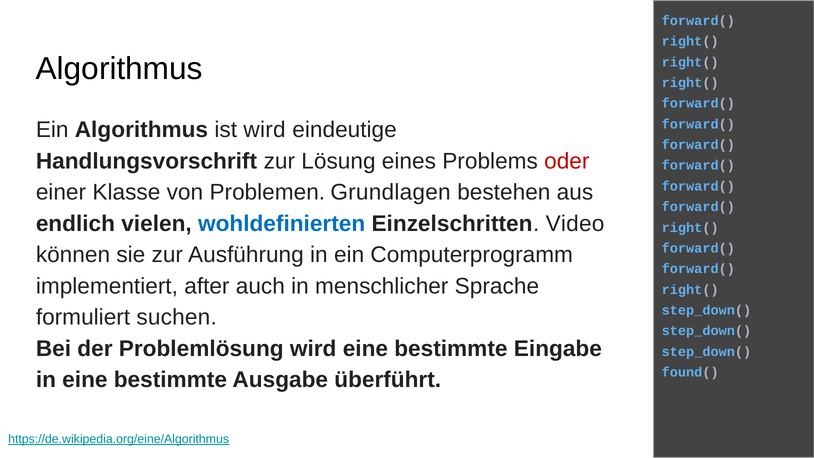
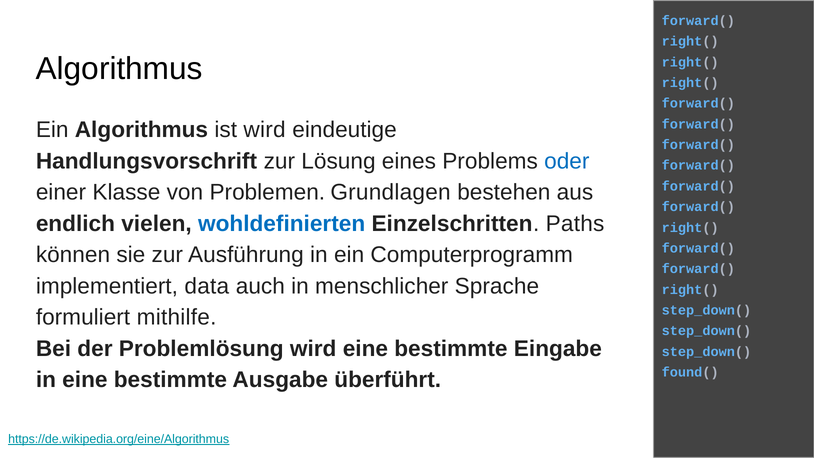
oder colour: red -> blue (567, 161)
Video: Video -> Paths (575, 224)
after: after -> data (207, 286)
suchen: suchen -> mithilfe (177, 317)
